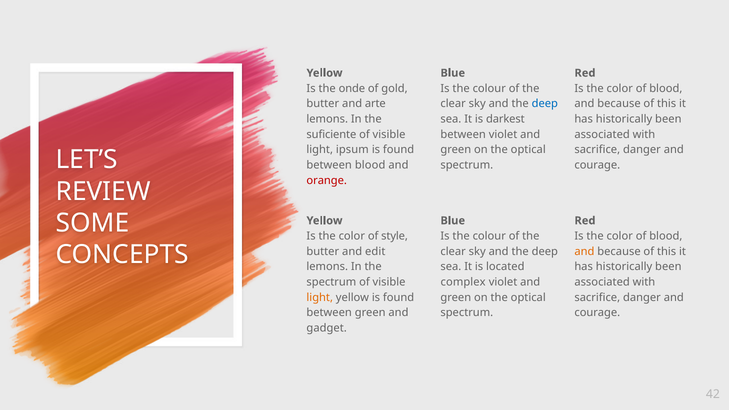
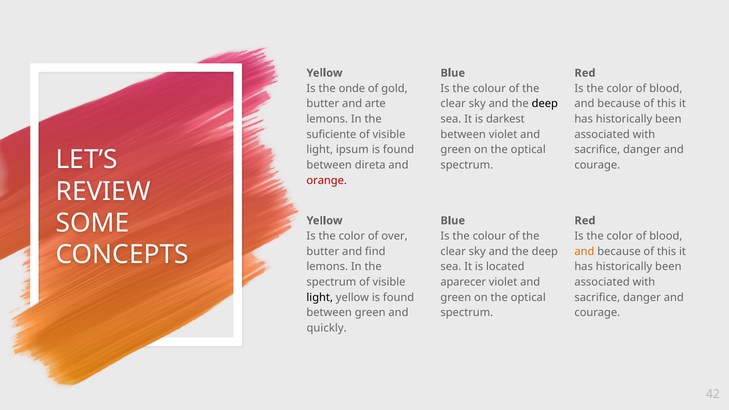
deep colour: blue -> black (545, 104)
between blood: blood -> direta (370, 165)
style: style -> over (394, 236)
edit: edit -> find (375, 251)
complex: complex -> aparecer (463, 282)
light colour: orange -> black (320, 297)
gadget: gadget -> quickly (327, 328)
